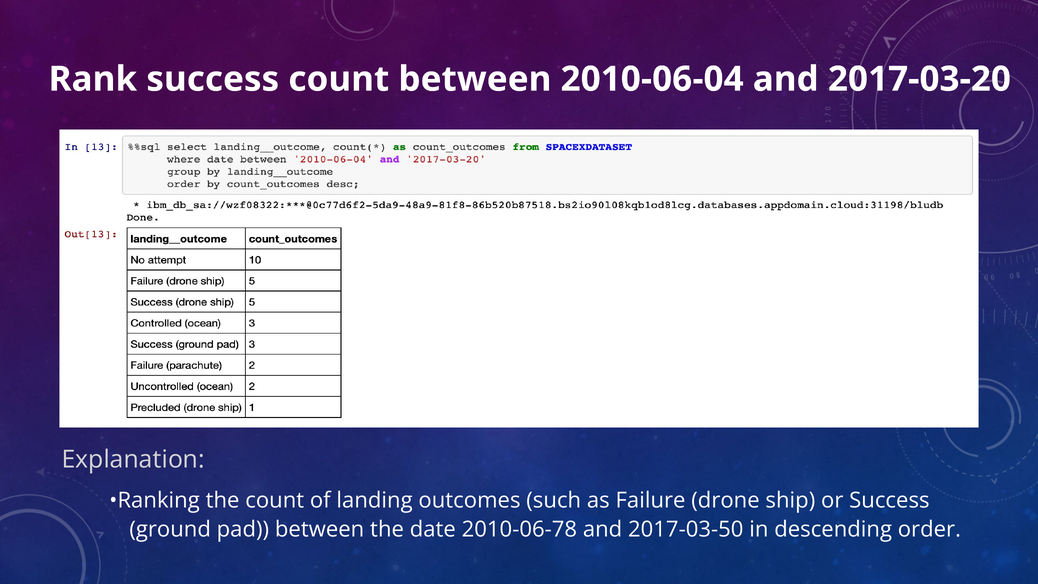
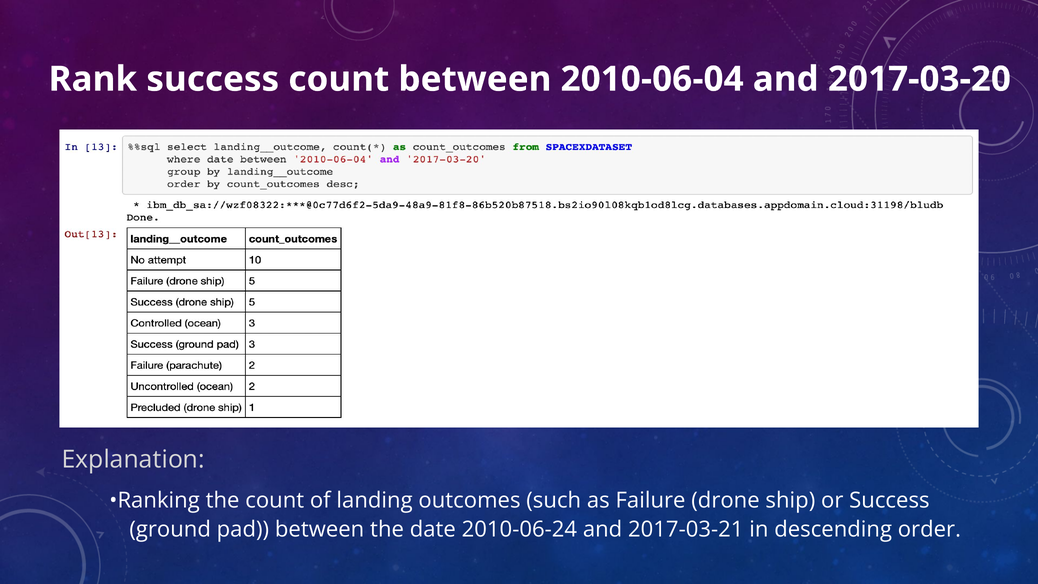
2010-06-78: 2010-06-78 -> 2010-06-24 (519, 530)
2017-03-50: 2017-03-50 -> 2017-03-21 (686, 530)
